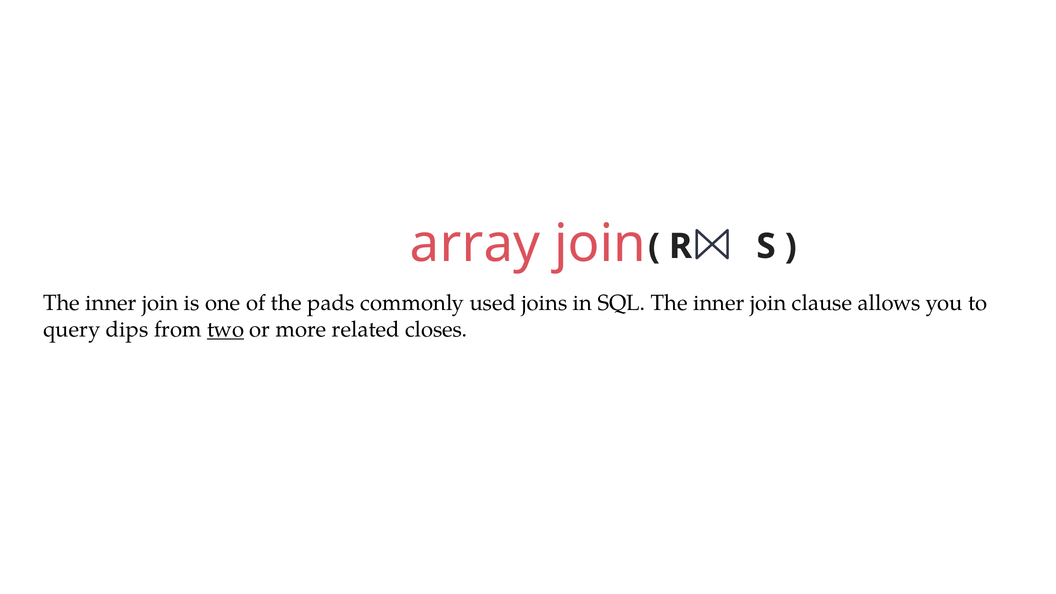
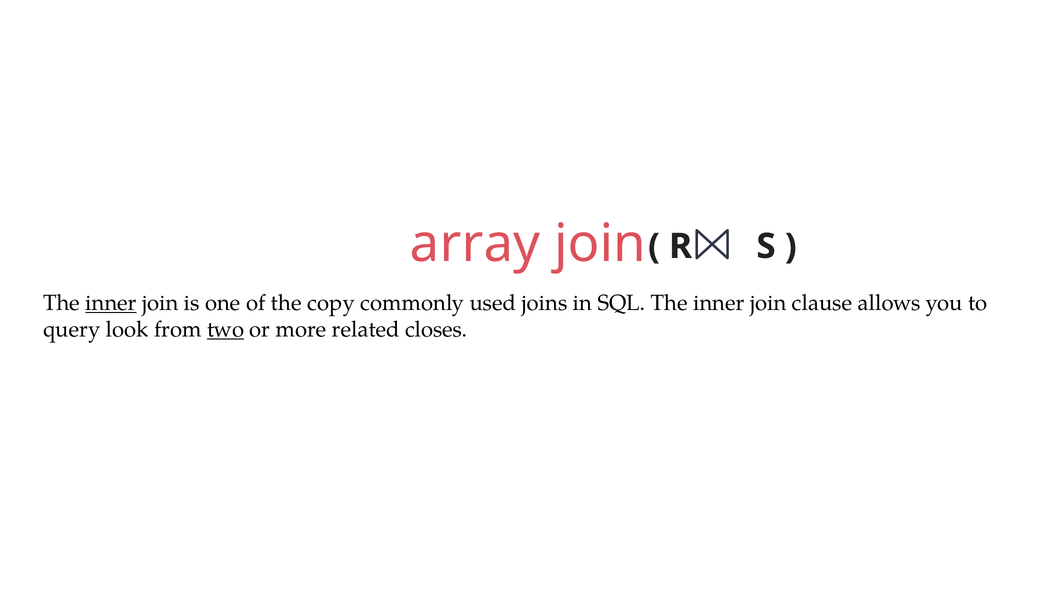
inner underline: none -> present (111, 303)
pads: pads -> copy (331, 303)
dips: dips -> look (127, 329)
